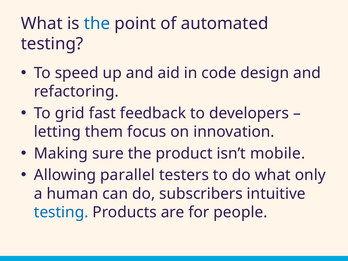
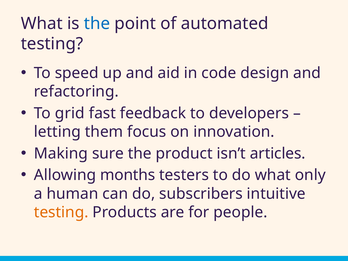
mobile: mobile -> articles (278, 153)
parallel: parallel -> months (128, 175)
testing colour: blue -> orange (61, 212)
